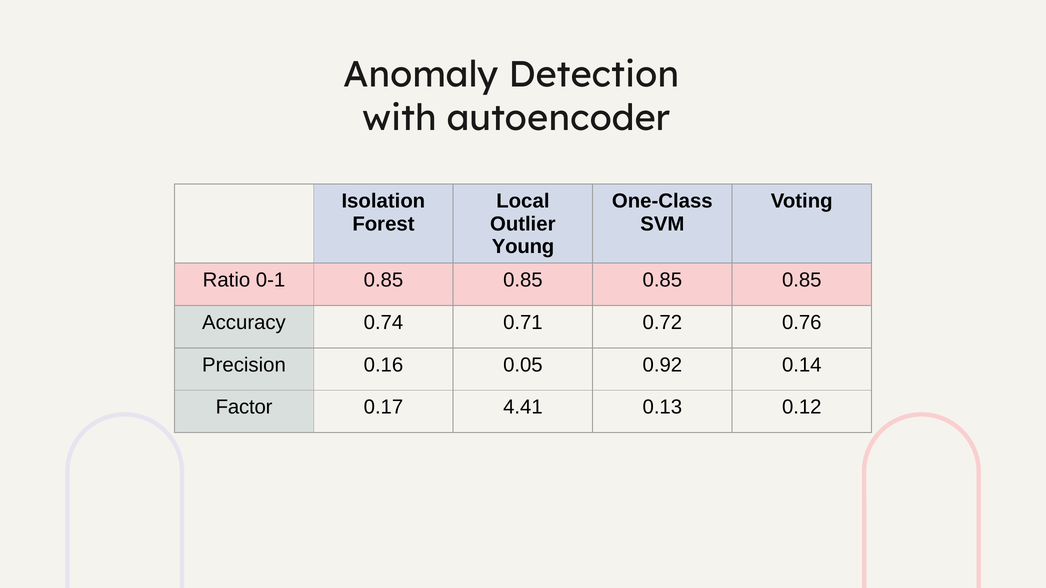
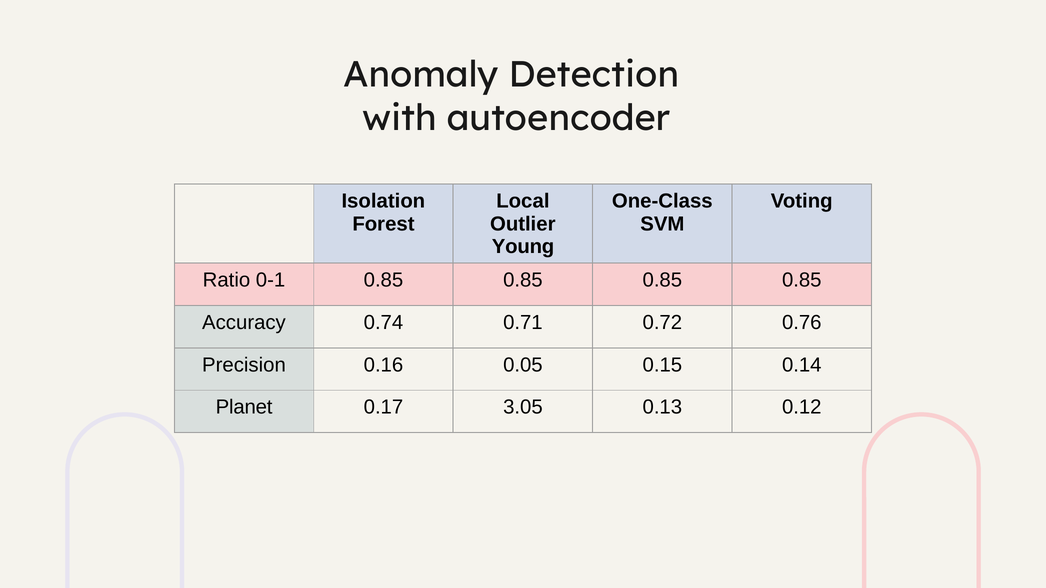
0.92: 0.92 -> 0.15 (662, 365)
Factor: Factor -> Planet (244, 408)
4.41: 4.41 -> 3.05 (523, 408)
